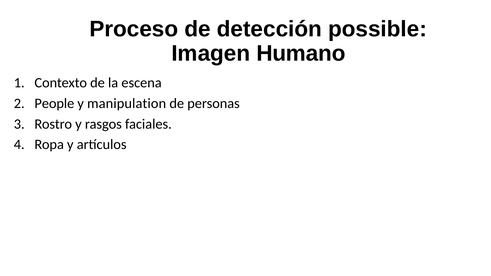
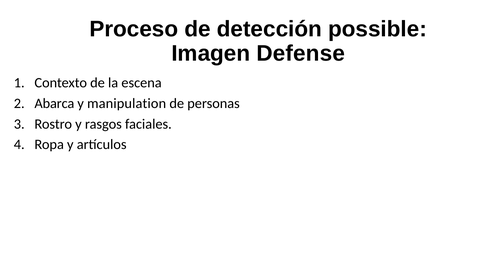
Humano: Humano -> Defense (301, 53)
People: People -> Abarca (54, 104)
